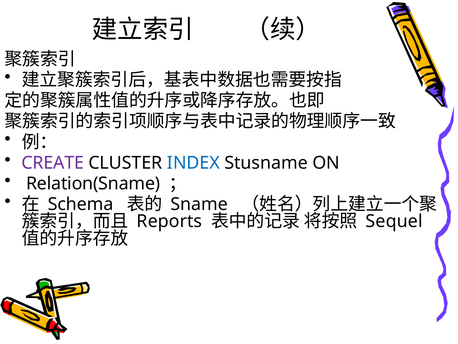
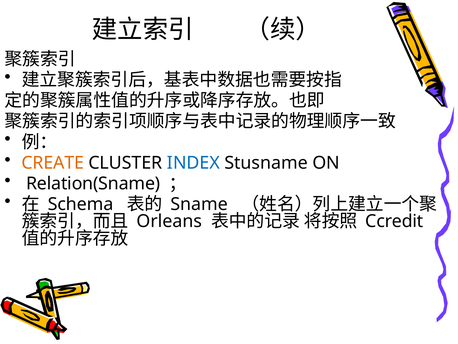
CREATE colour: purple -> orange (53, 163)
Reports: Reports -> Orleans (169, 221)
Sequel: Sequel -> Ccredit (394, 221)
